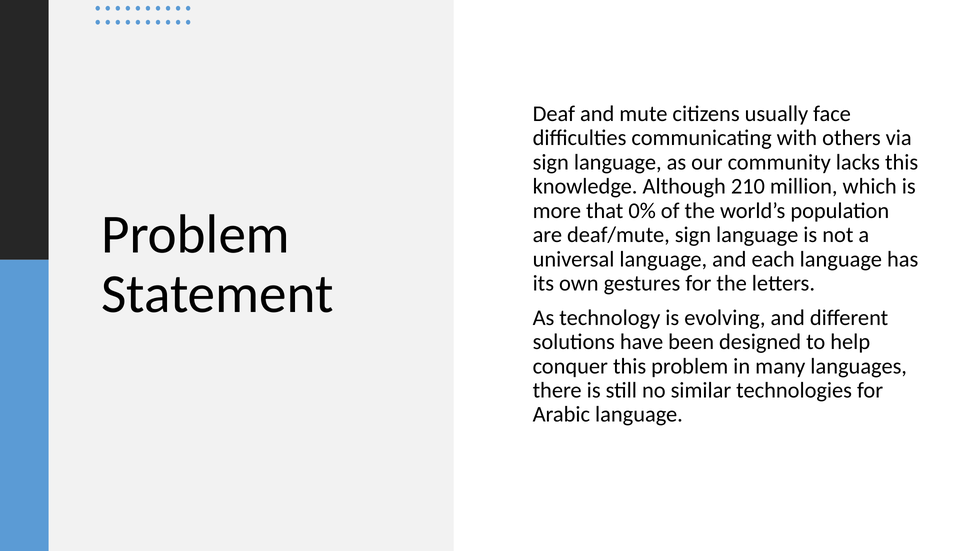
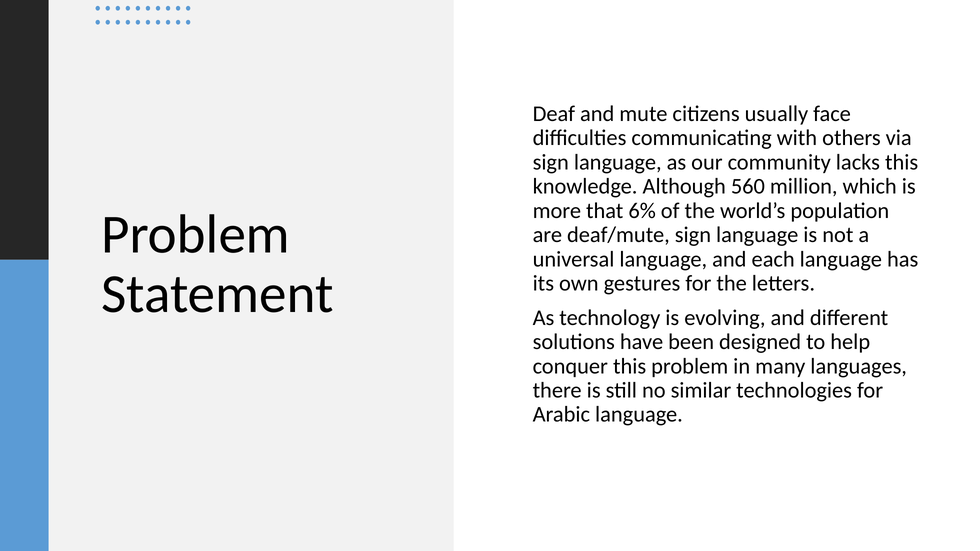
210: 210 -> 560 (748, 187)
0%: 0% -> 6% (642, 211)
